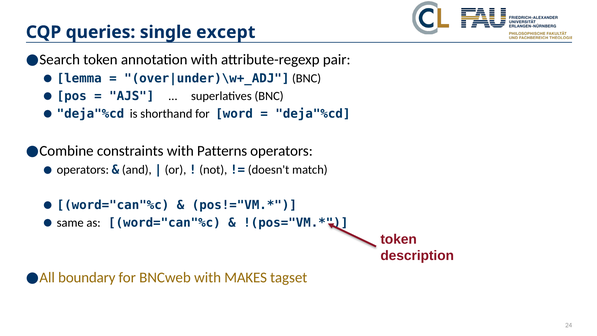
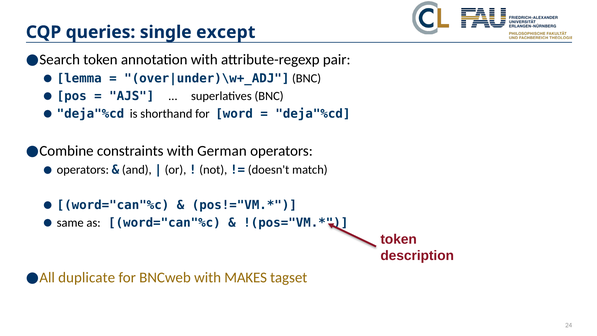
Patterns: Patterns -> German (222, 151)
boundary: boundary -> duplicate (87, 277)
